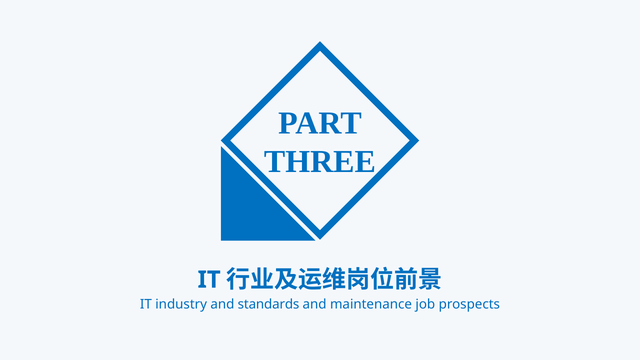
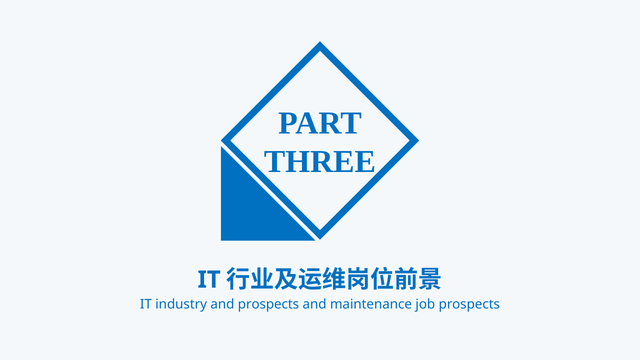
and standards: standards -> prospects (268, 304)
